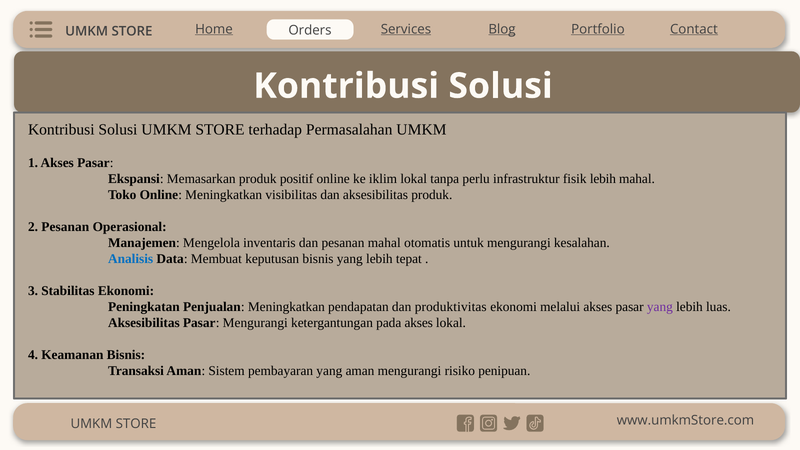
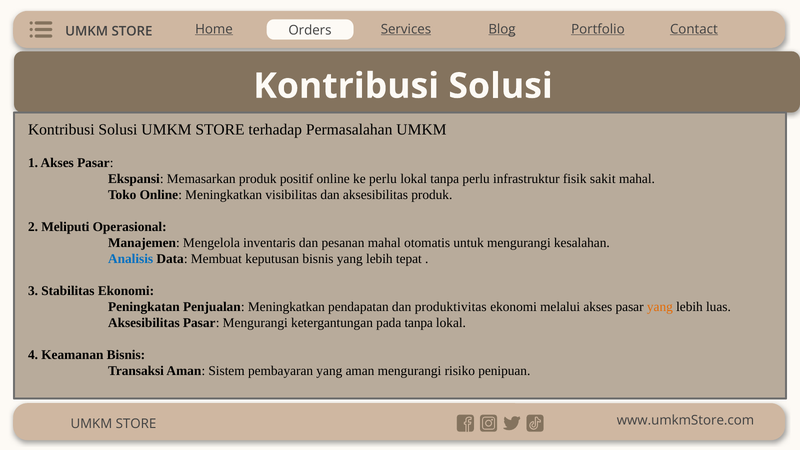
ke iklim: iklim -> perlu (383, 179)
fisik lebih: lebih -> sakit (603, 179)
2 Pesanan: Pesanan -> Meliputi (65, 227)
yang colour: purple -> orange (660, 307)
pada akses: akses -> tanpa (419, 323)
